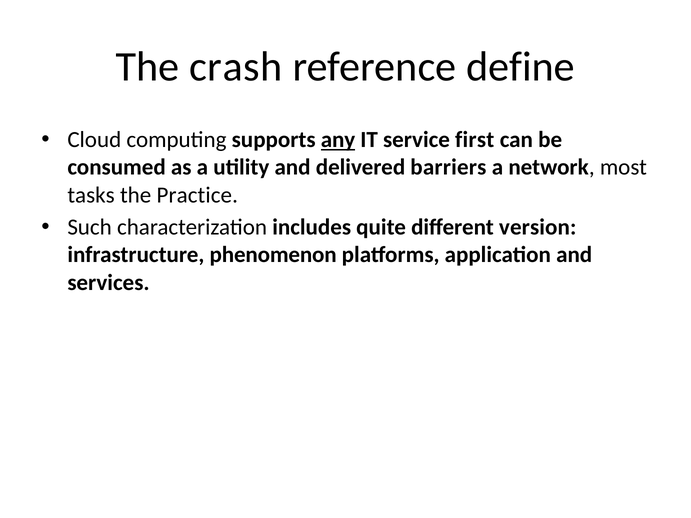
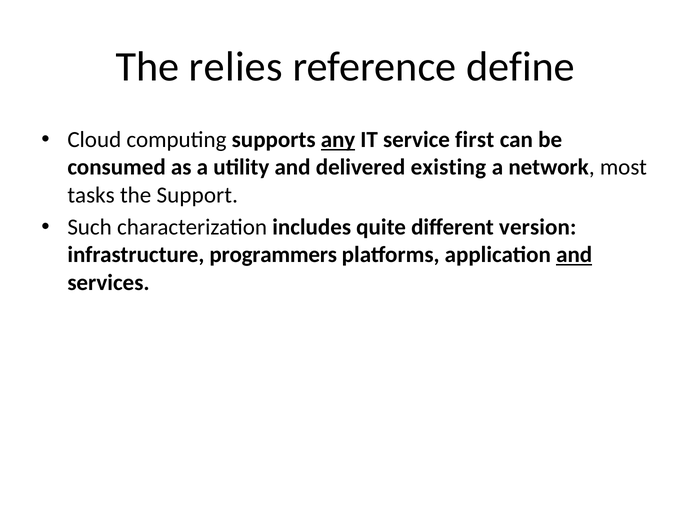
crash: crash -> relies (236, 67)
barriers: barriers -> existing (448, 167)
Practice: Practice -> Support (197, 195)
phenomenon: phenomenon -> programmers (273, 255)
and underline: none -> present (574, 255)
